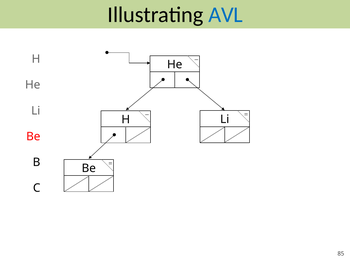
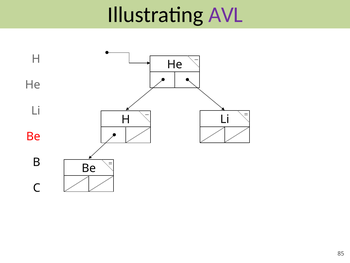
AVL colour: blue -> purple (226, 15)
